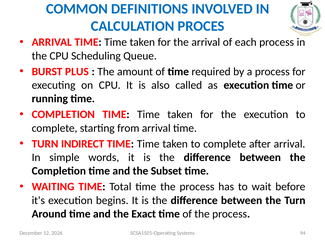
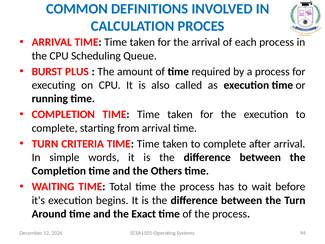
INDIRECT: INDIRECT -> CRITERIA (83, 144)
Subset: Subset -> Others (166, 171)
